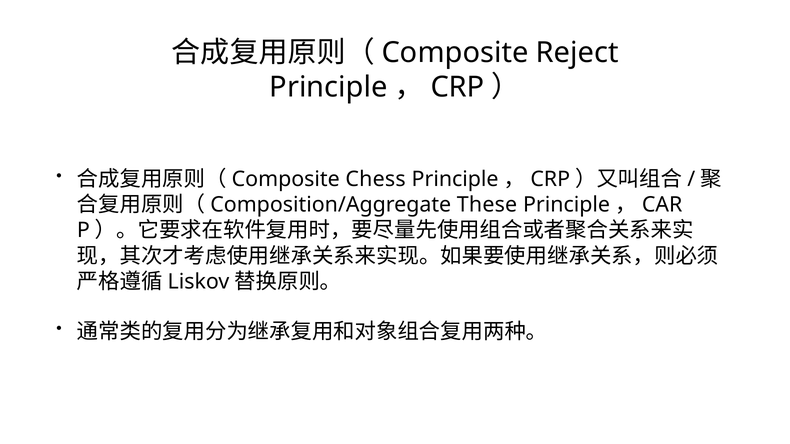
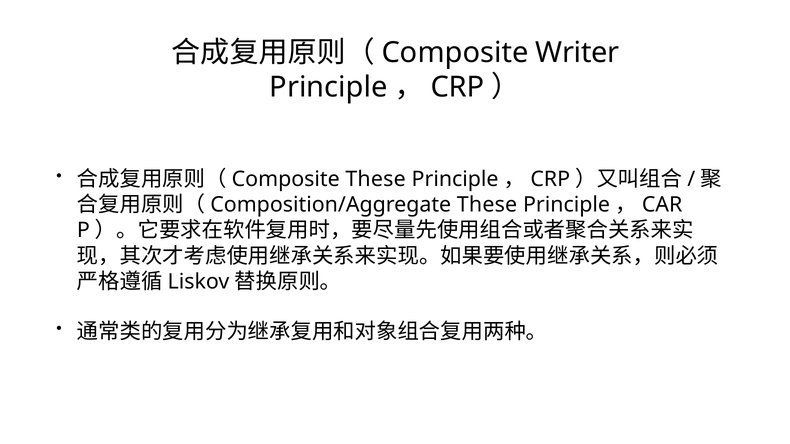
Reject: Reject -> Writer (577, 52)
Chess: Chess -> These (376, 179)
